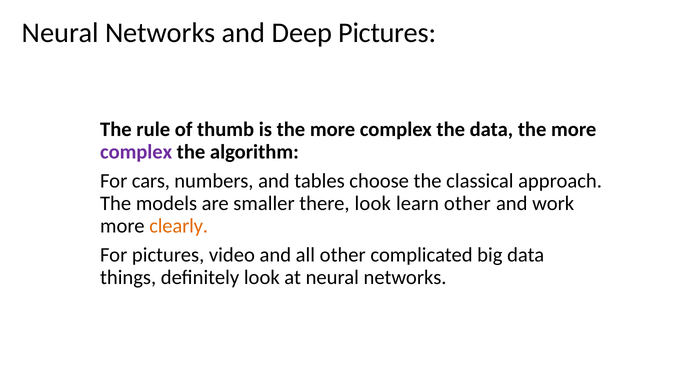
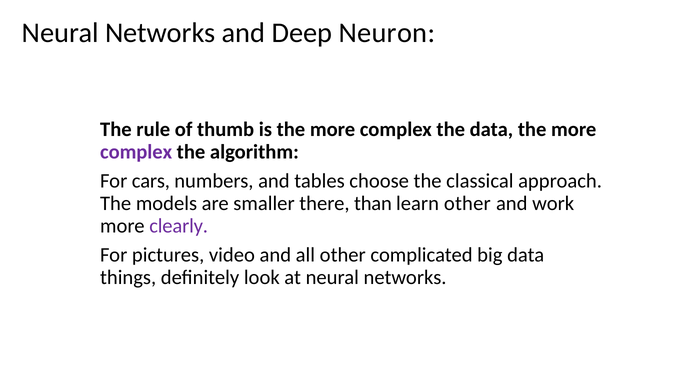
Deep Pictures: Pictures -> Neuron (387, 33)
there look: look -> than (373, 203)
clearly colour: orange -> purple (179, 226)
